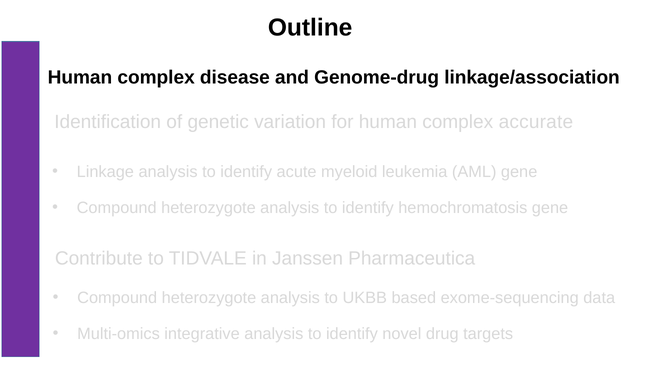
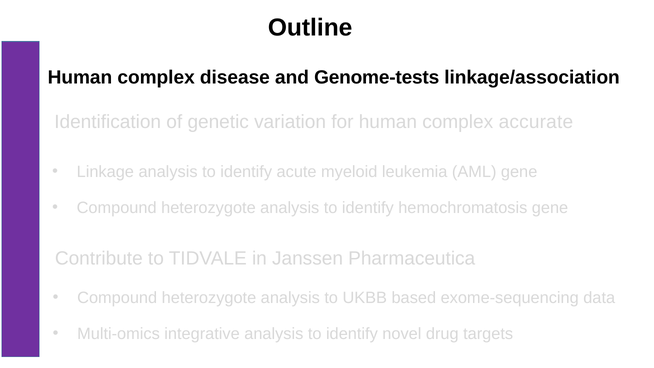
Genome-drug: Genome-drug -> Genome-tests (377, 77)
